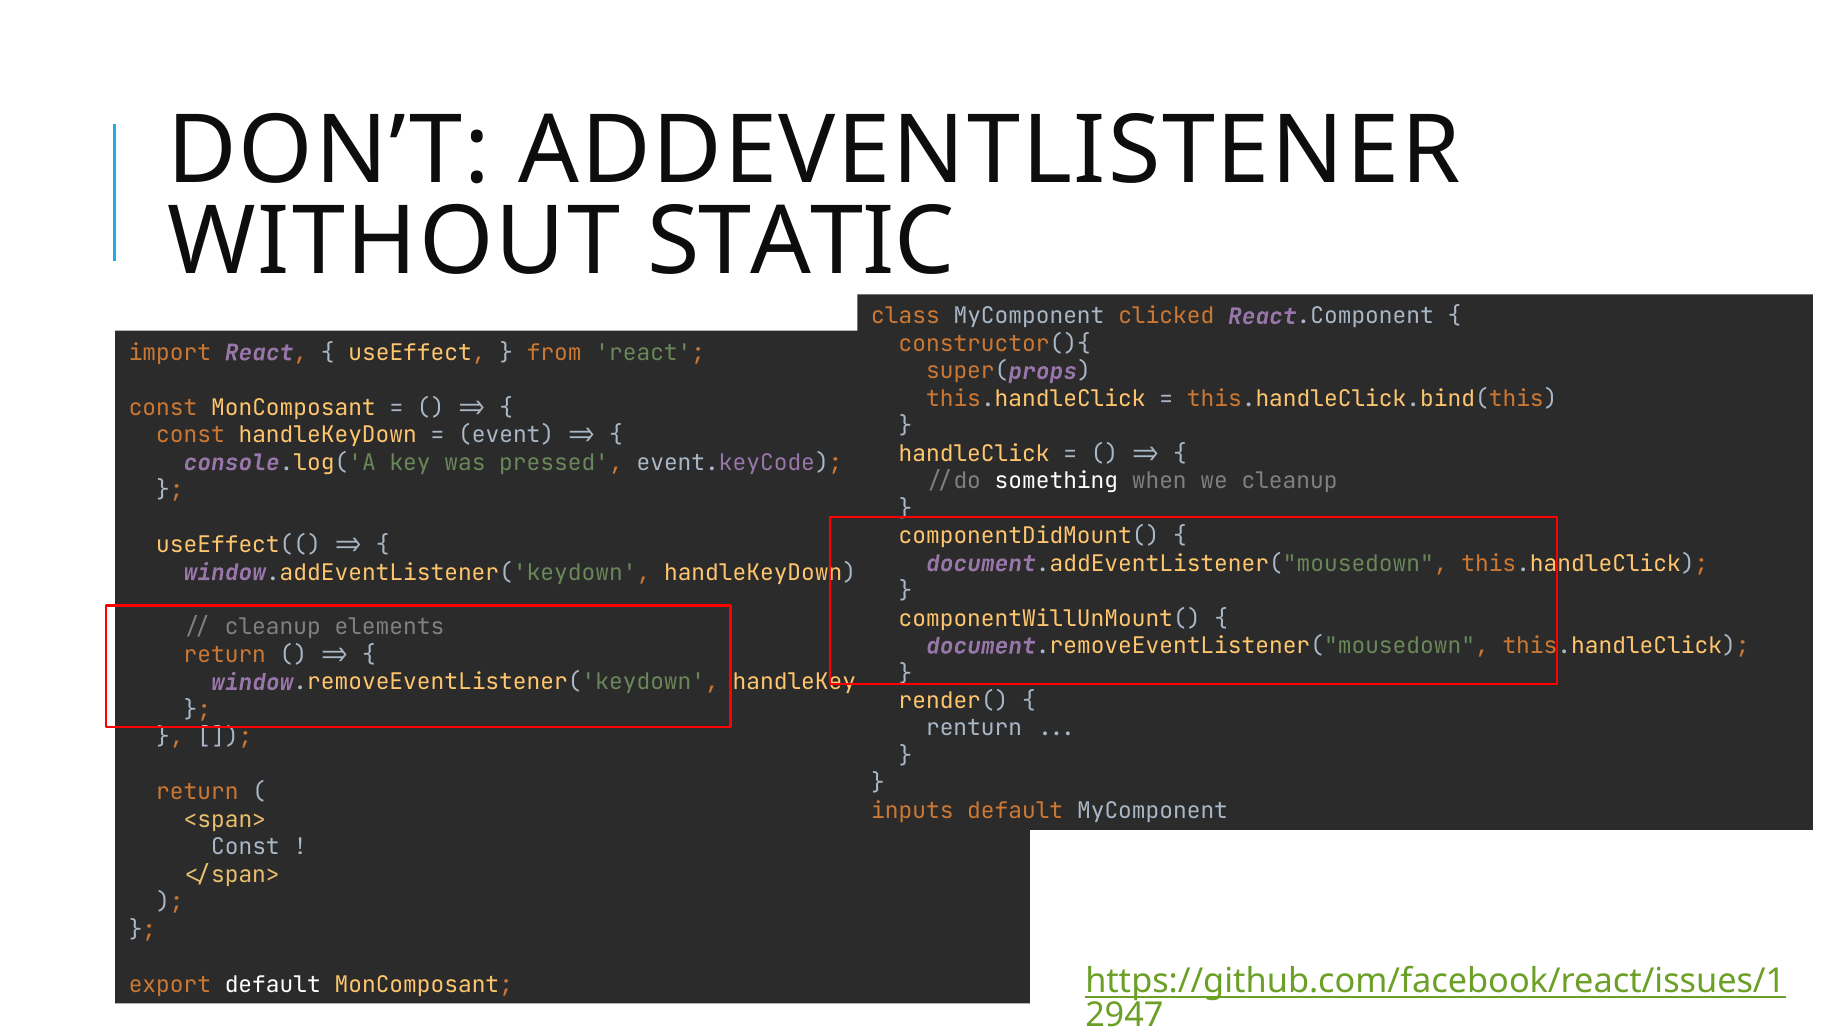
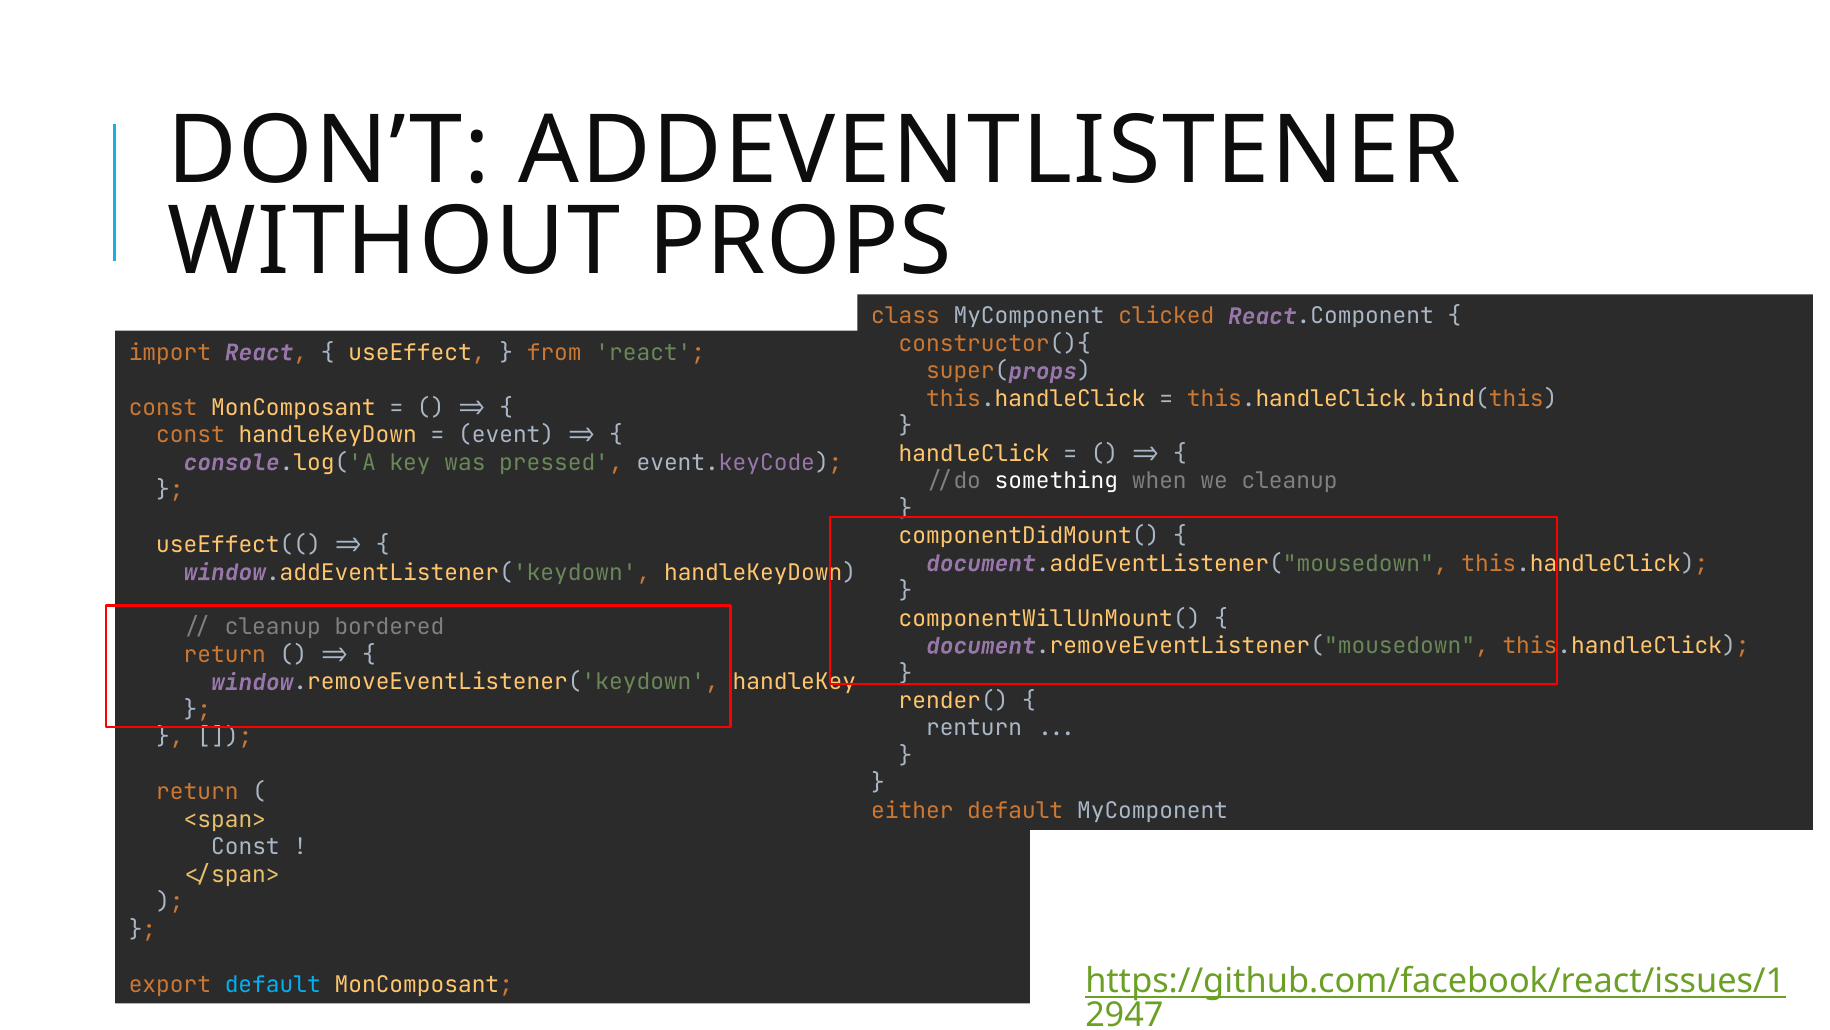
STATIC: STATIC -> PROPS (800, 242)
elements: elements -> bordered (389, 627)
inputs: inputs -> either (912, 810)
default colour: white -> light blue (273, 984)
